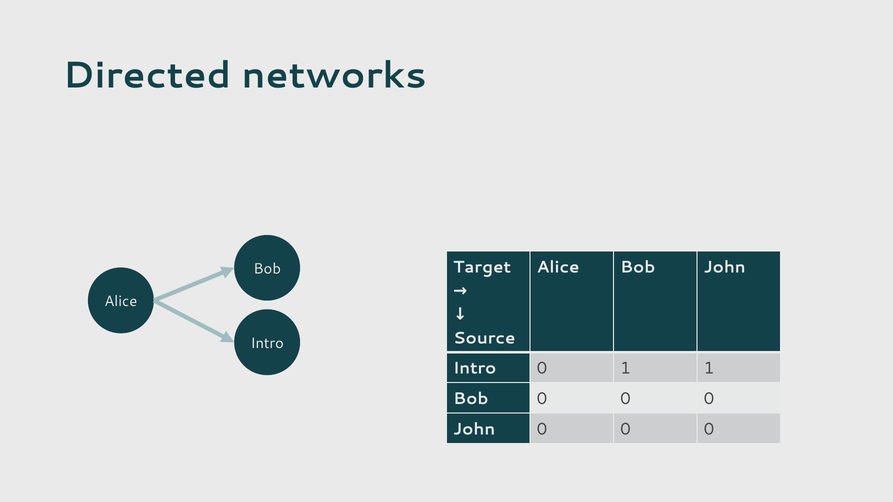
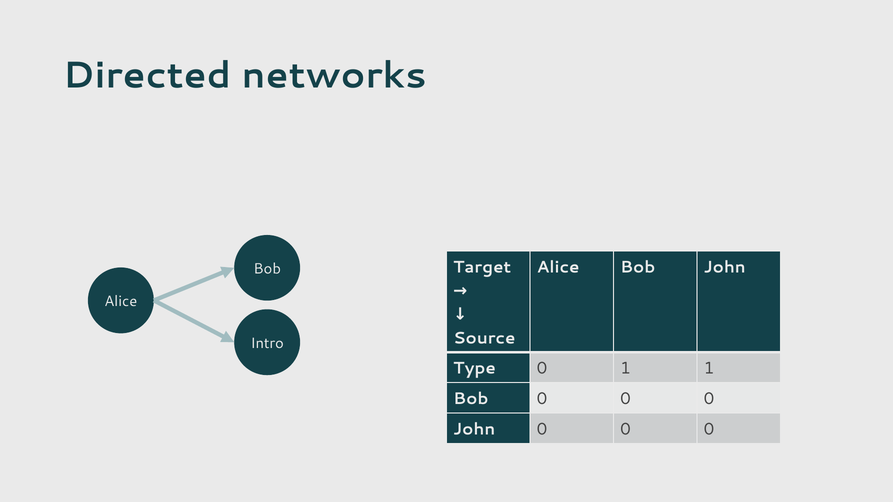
Intro: Intro -> Type (475, 369)
